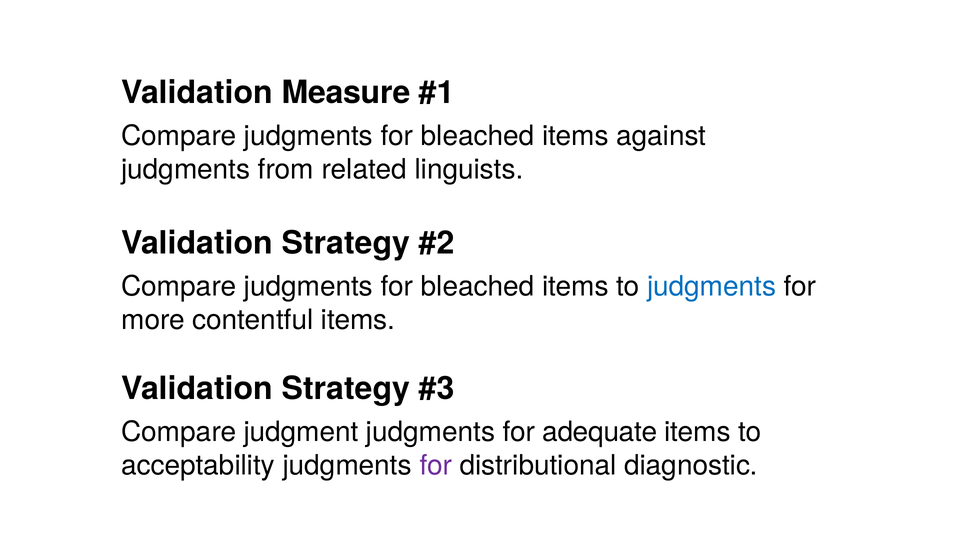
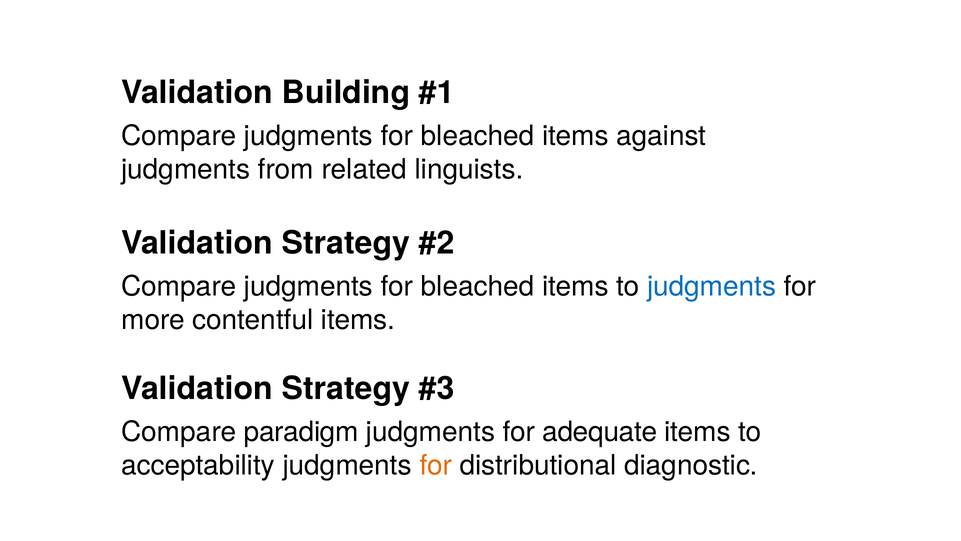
Measure: Measure -> Building (346, 93)
judgment: judgment -> paradigm (301, 432)
for colour: purple -> orange (436, 465)
